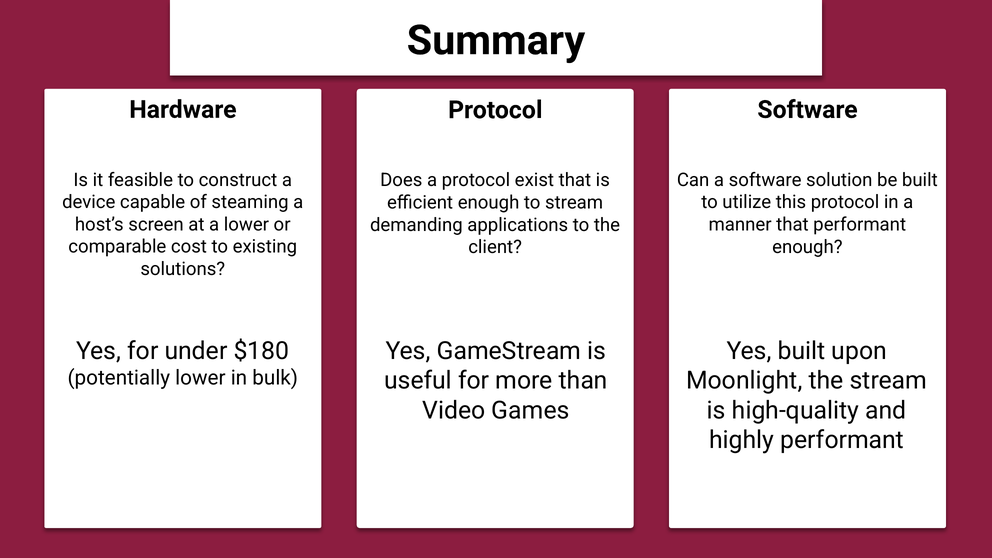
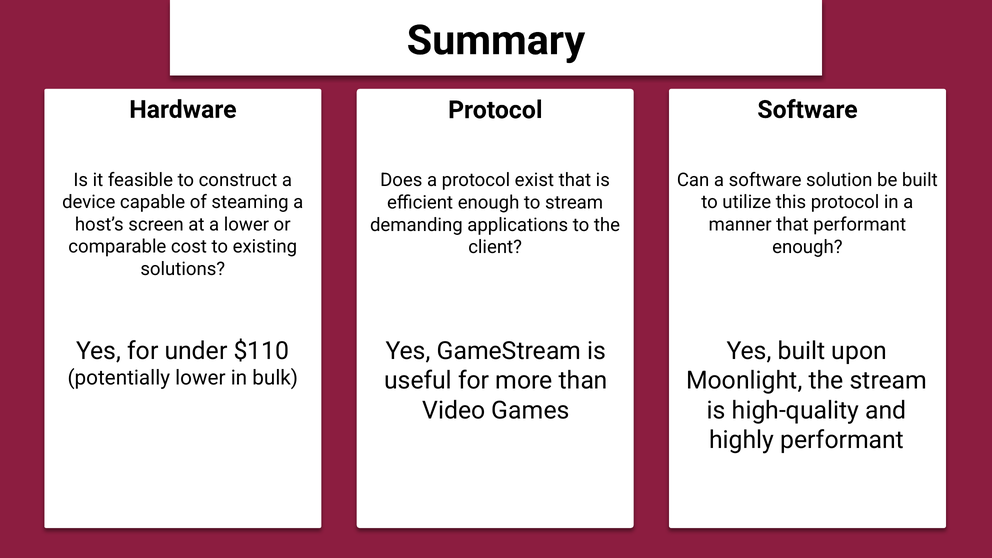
$180: $180 -> $110 (261, 351)
